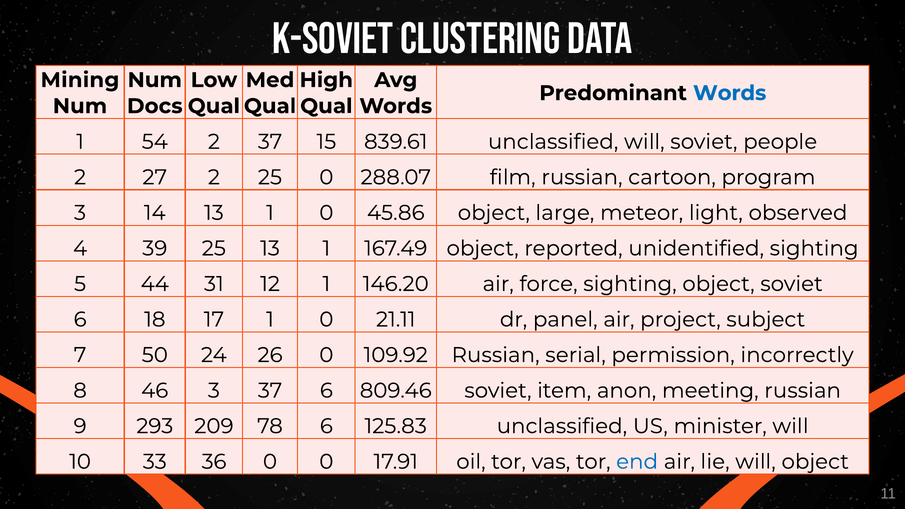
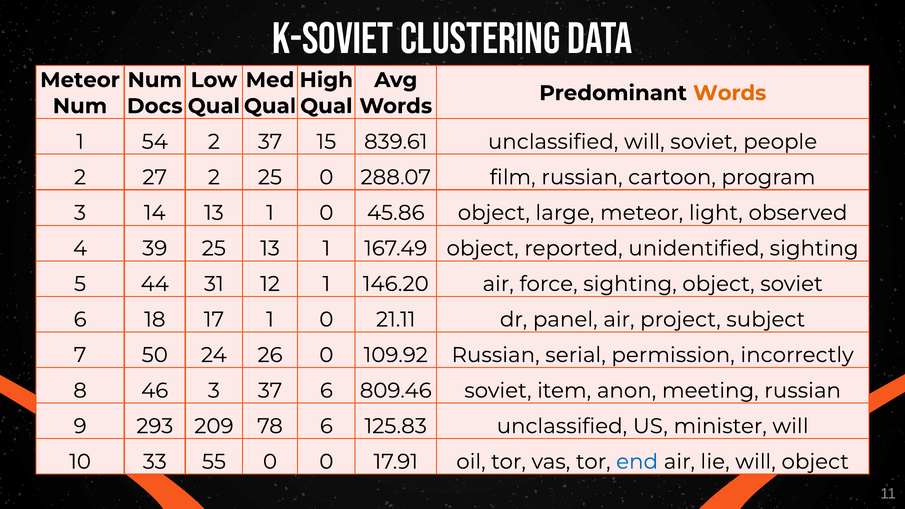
Mining: Mining -> Meteor (80, 80)
Words colour: blue -> orange (730, 93)
36: 36 -> 55 (214, 462)
